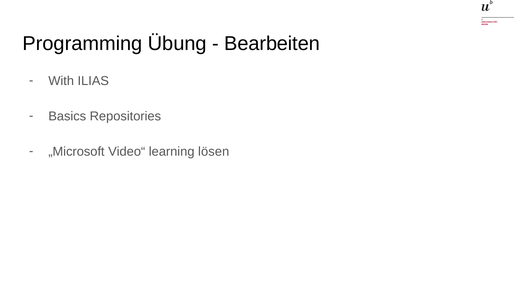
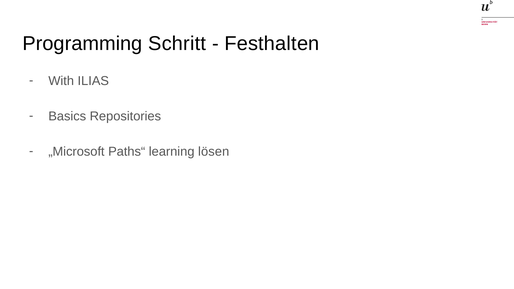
Übung: Übung -> Schritt (177, 44)
Bearbeiten: Bearbeiten -> Festhalten (272, 44)
Video“: Video“ -> Paths“ (127, 152)
